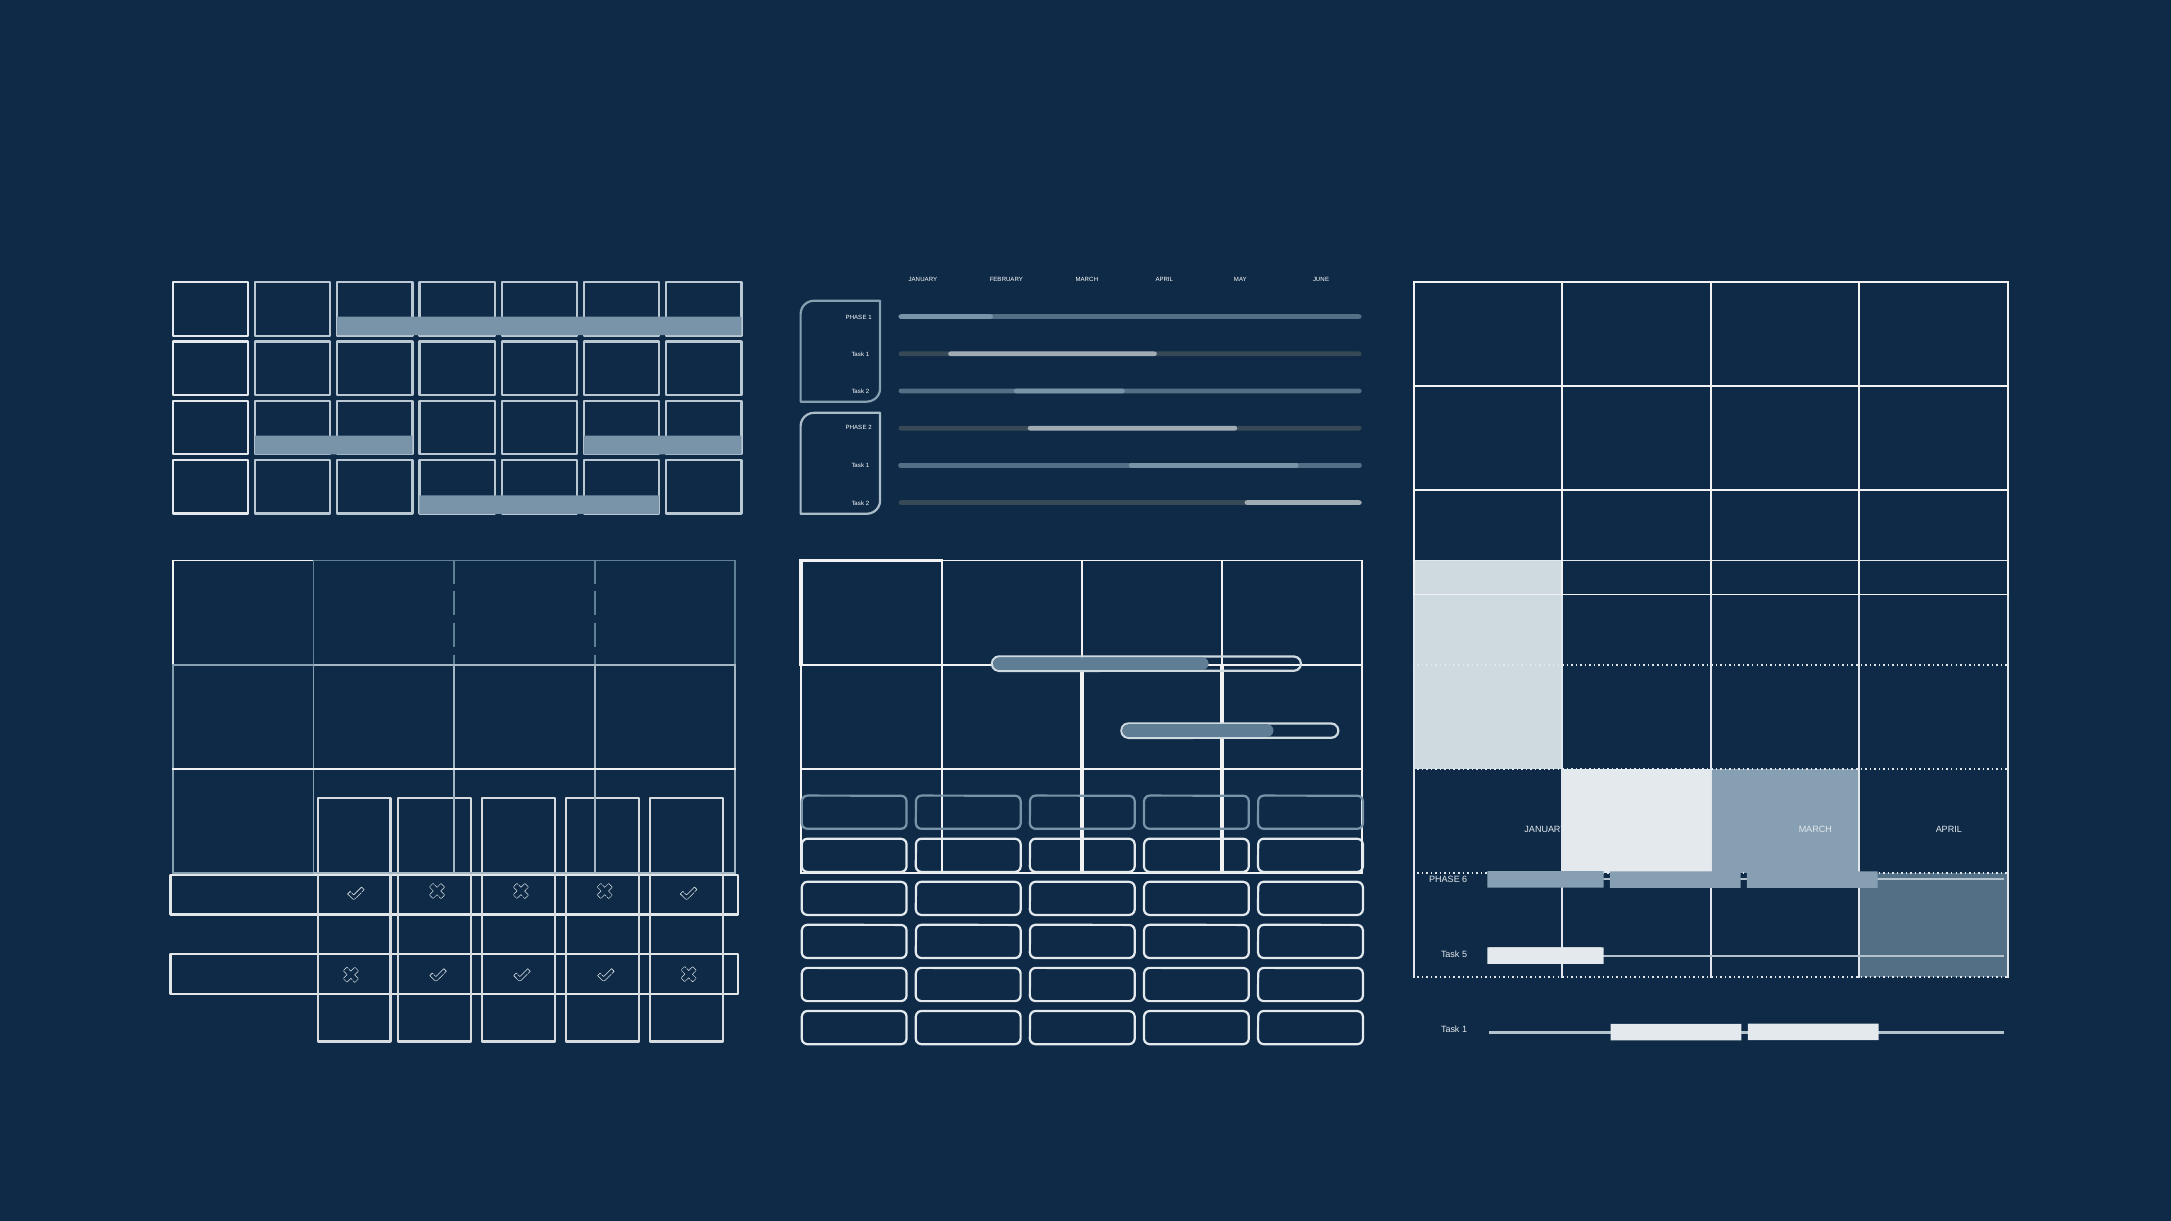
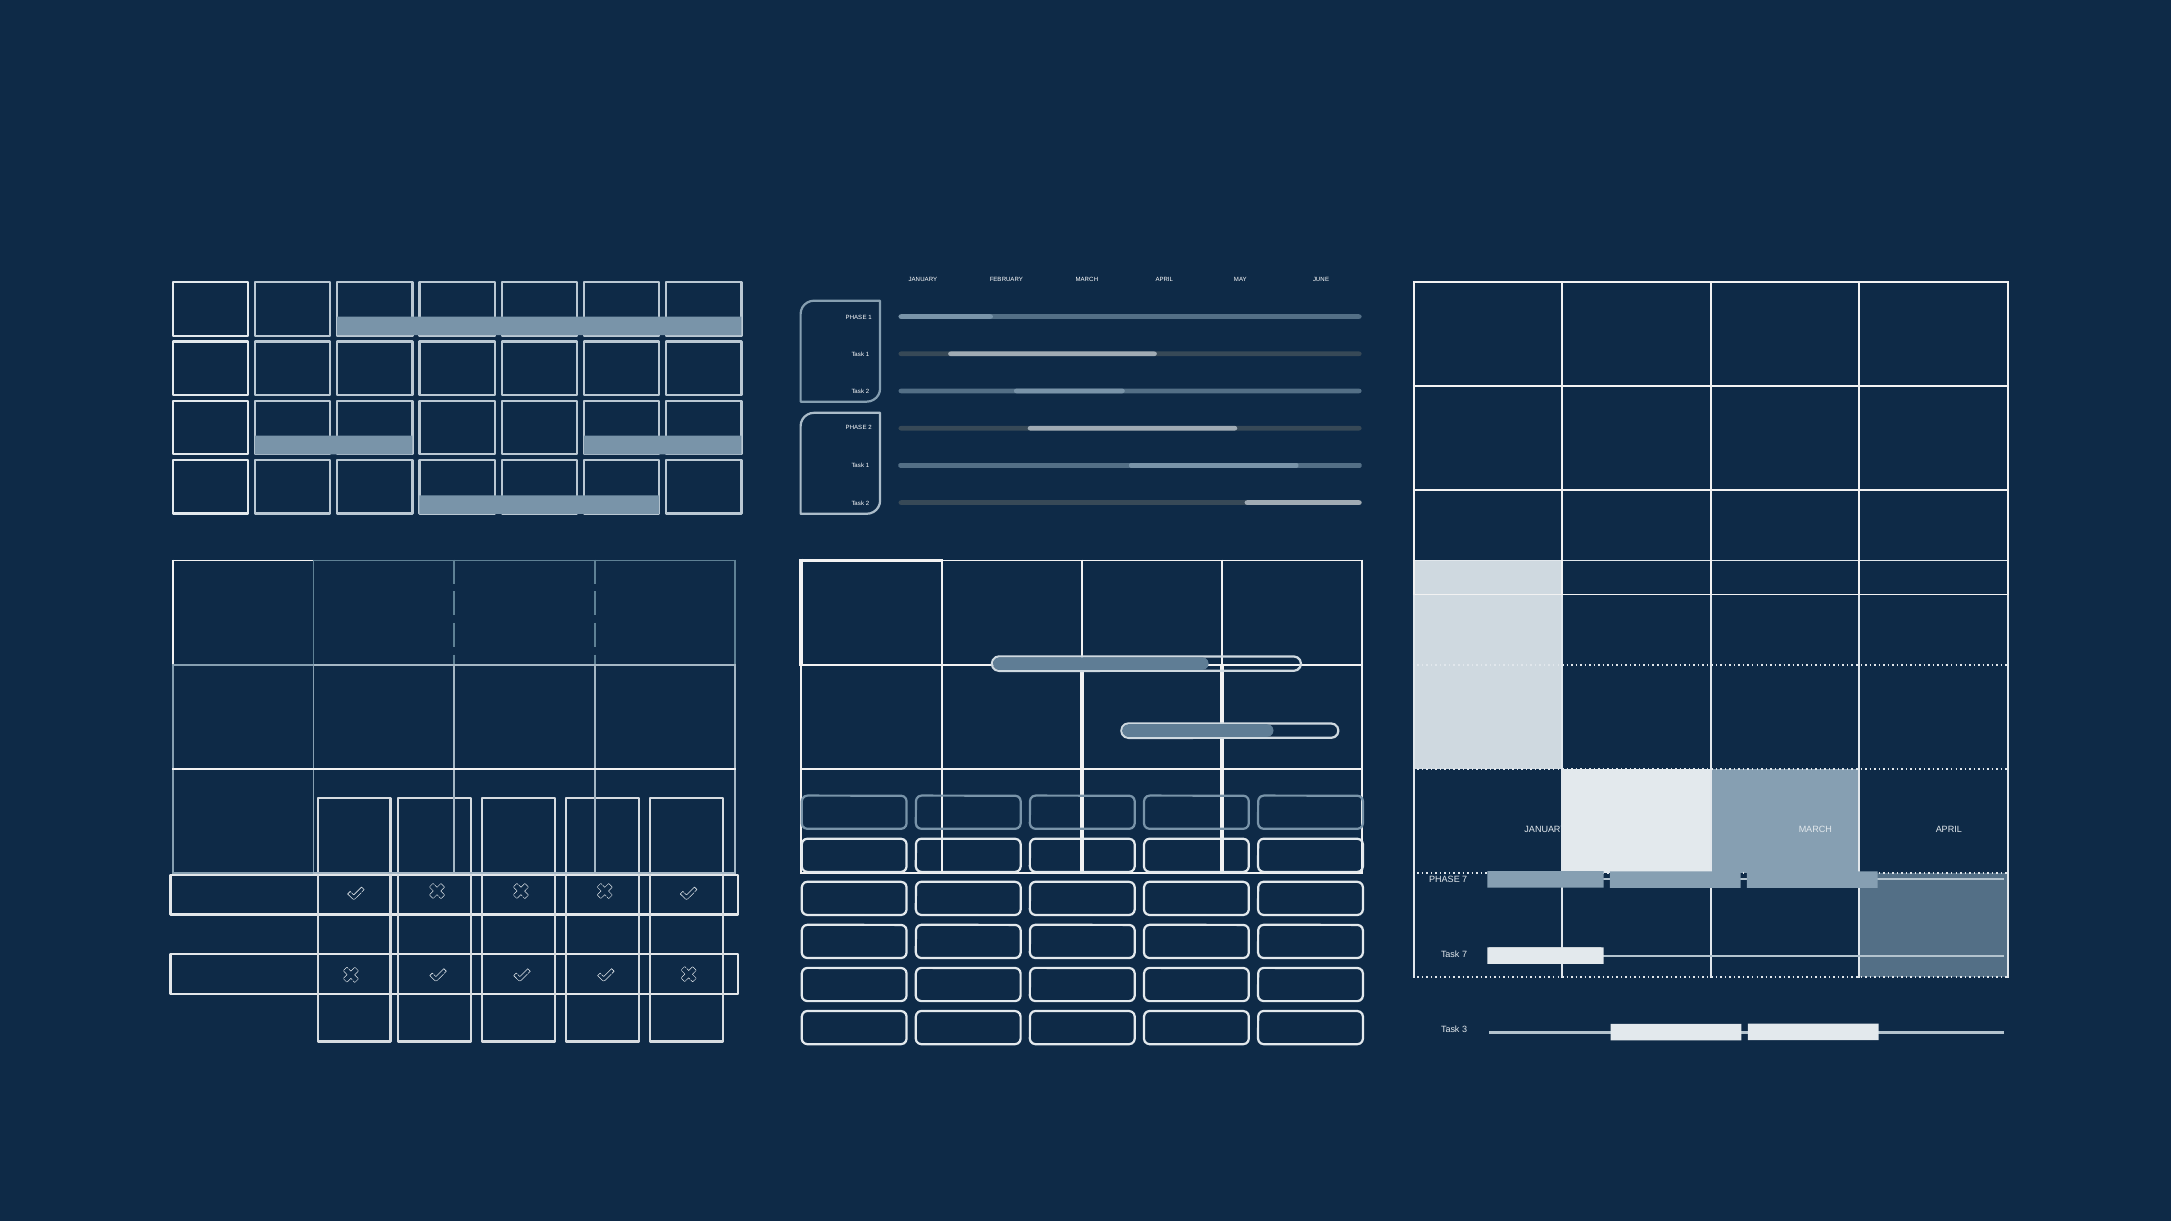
PHASE 6: 6 -> 7 (1465, 880)
Task 5: 5 -> 7 (1465, 955)
1: 1 -> 3 (1465, 1030)
